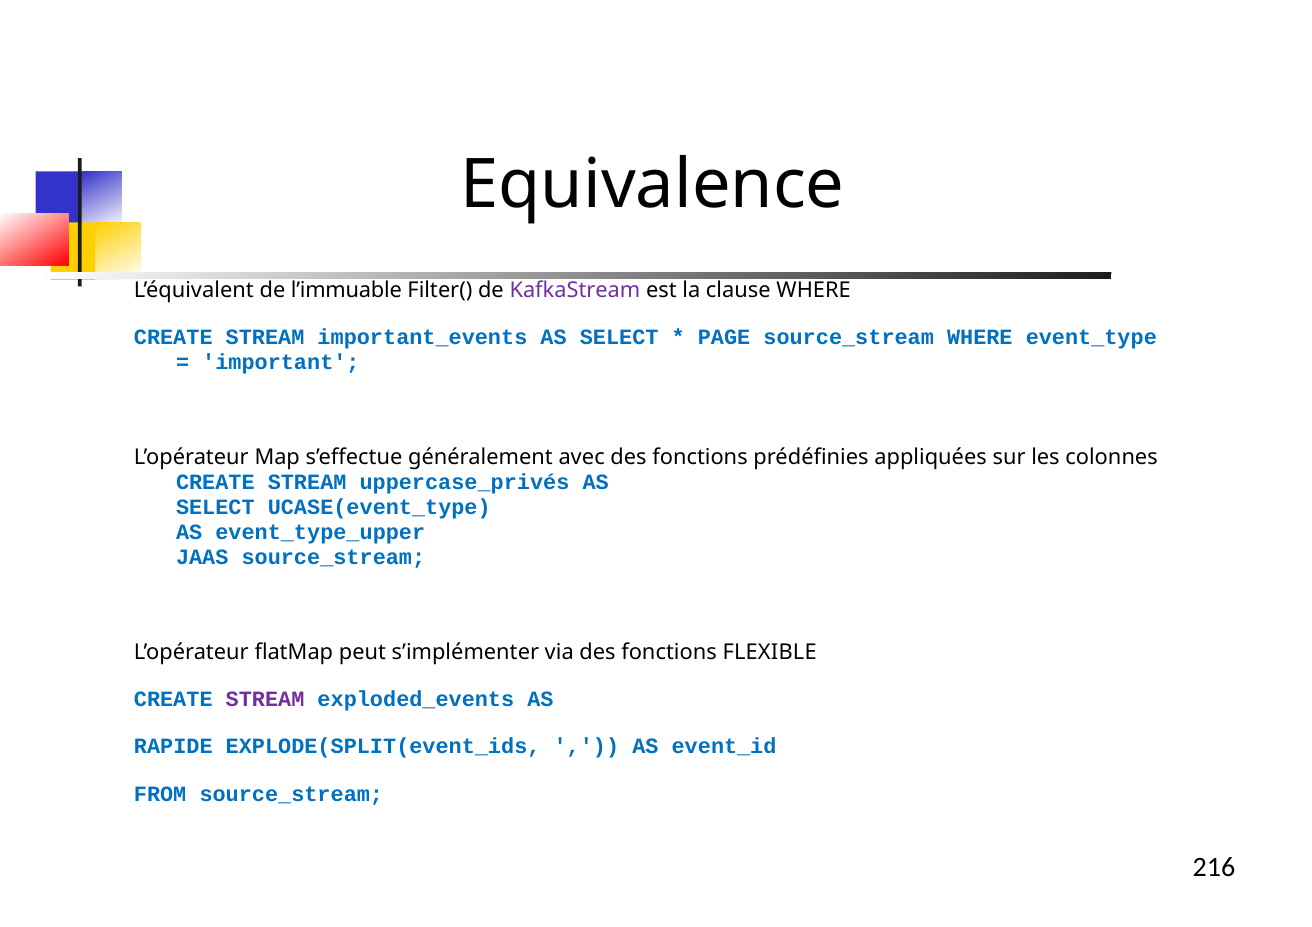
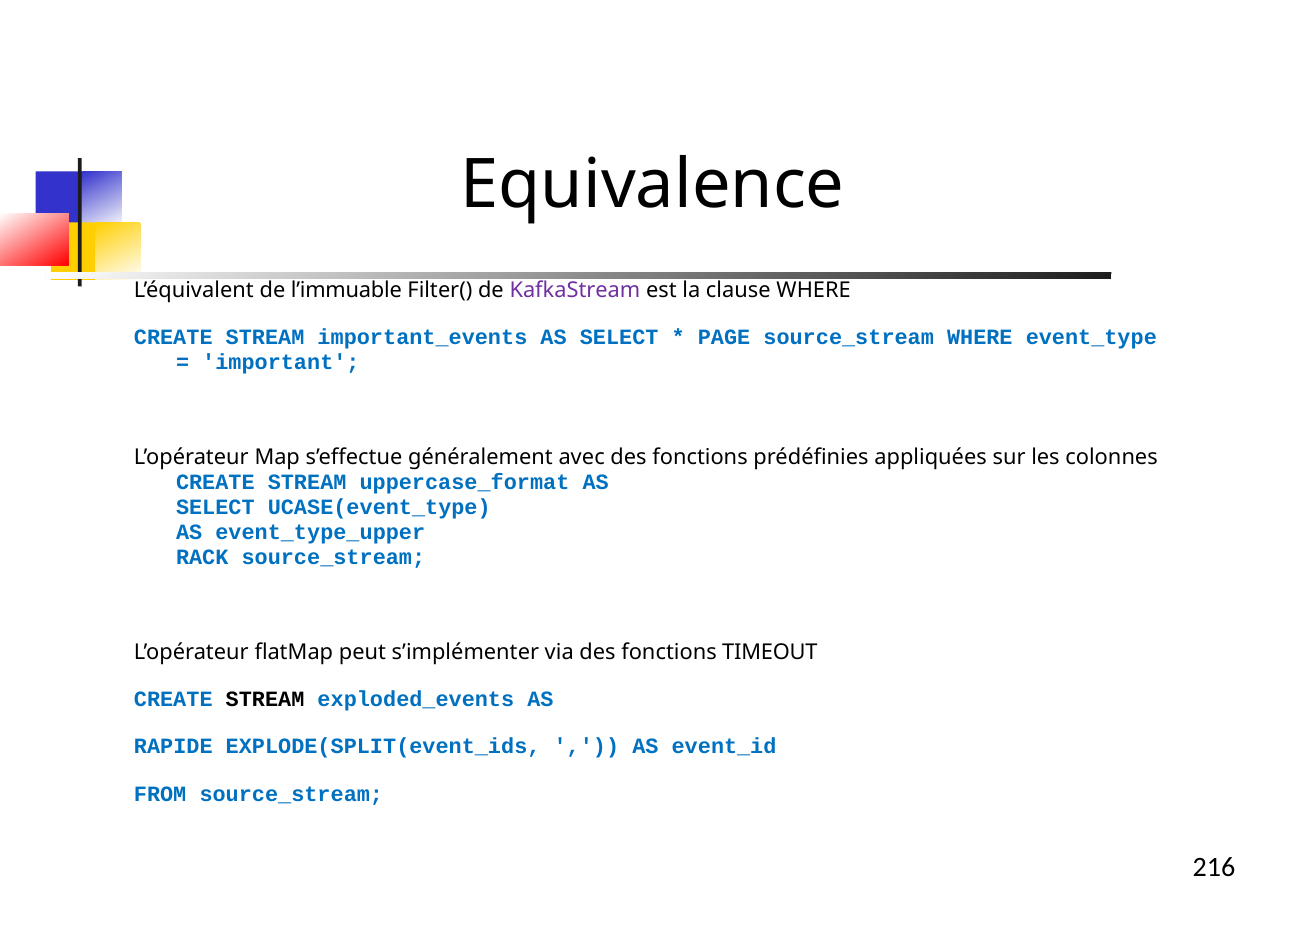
uppercase_privés: uppercase_privés -> uppercase_format (464, 483)
JAAS: JAAS -> RACK (202, 558)
FLEXIBLE: FLEXIBLE -> TIMEOUT (770, 653)
STREAM colour: purple -> black (265, 700)
